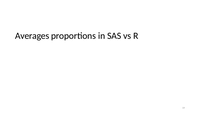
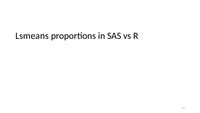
Averages: Averages -> Lsmeans (32, 36)
